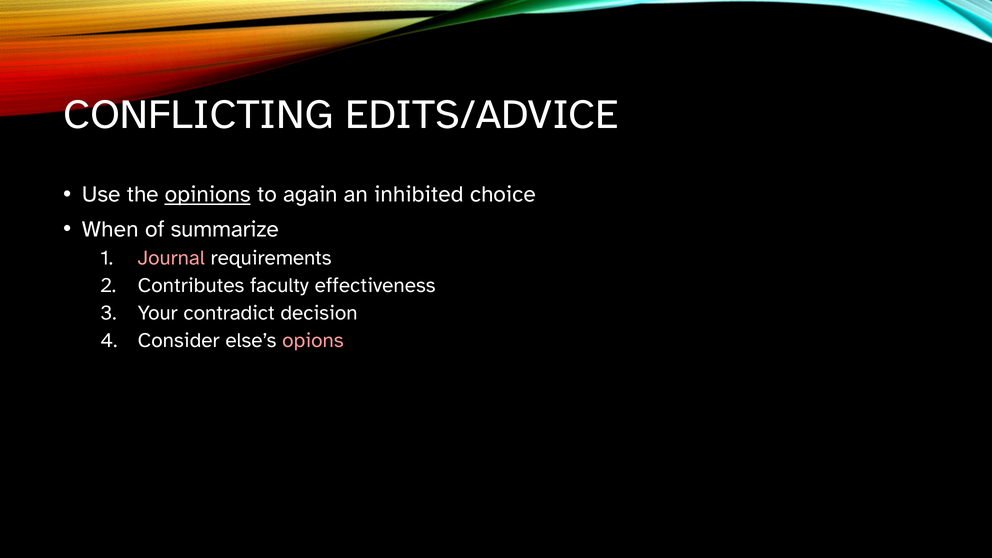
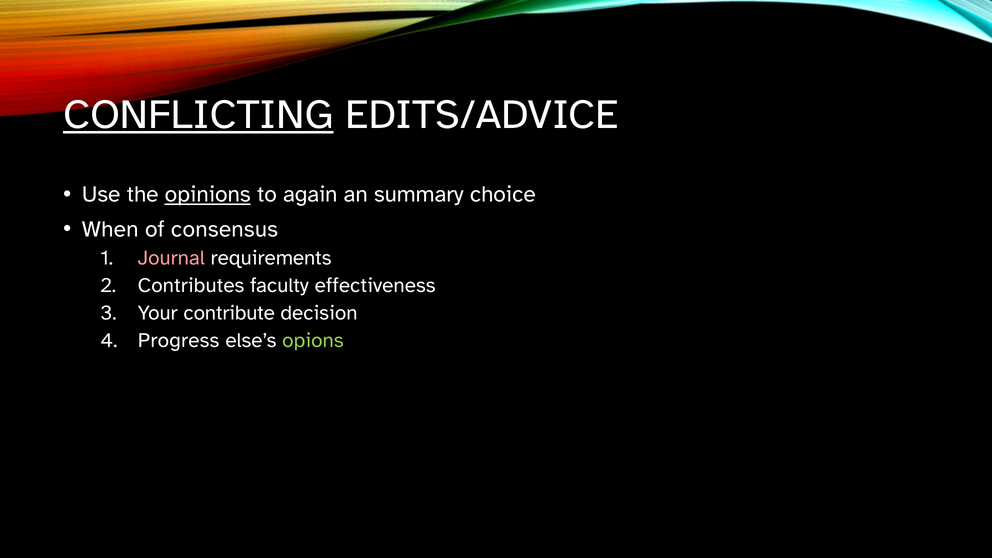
CONFLICTING underline: none -> present (199, 115)
inhibited: inhibited -> summary (419, 194)
summarize: summarize -> consensus (224, 229)
contradict: contradict -> contribute (229, 313)
Consider: Consider -> Progress (179, 340)
opions colour: pink -> light green (313, 340)
